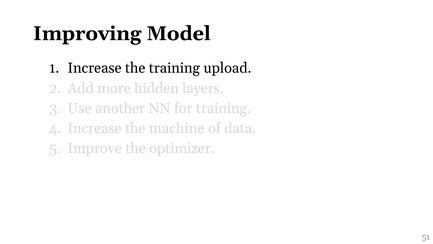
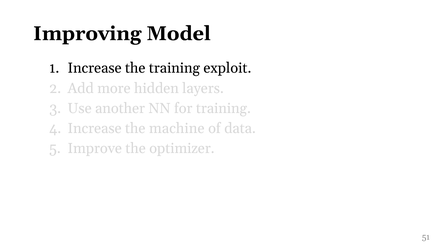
upload: upload -> exploit (227, 68)
